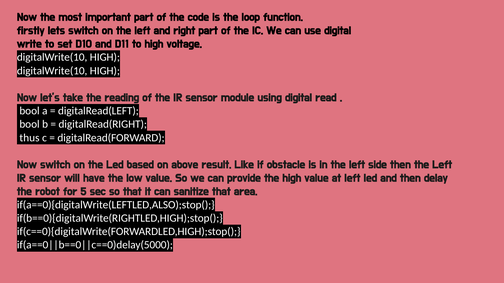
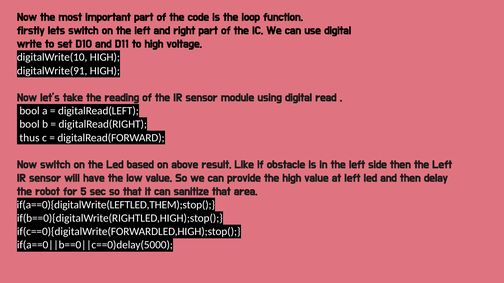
digitalWrite(10: digitalWrite(10 -> digitalWrite(91 (52, 71)
if(a==0){digitalWrite(LEFTLED,ALSO);stop(: if(a==0){digitalWrite(LEFTLED,ALSO);stop( -> if(a==0){digitalWrite(LEFTLED,THEM);stop( (116, 205)
